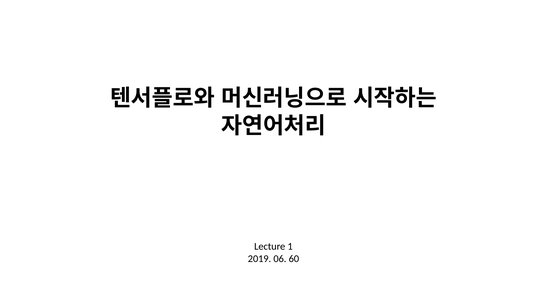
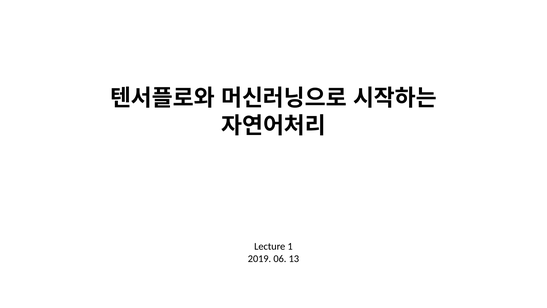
60: 60 -> 13 (294, 258)
